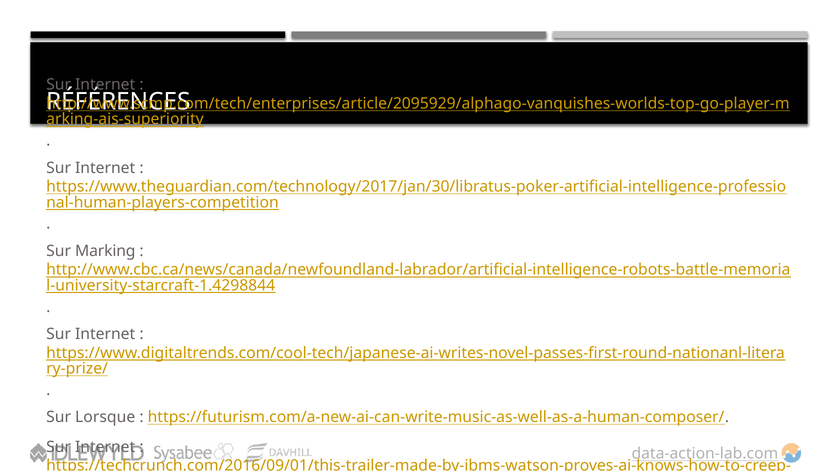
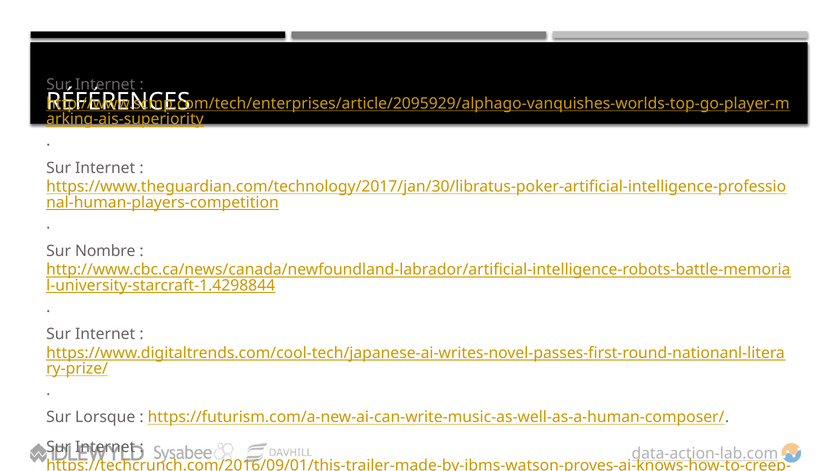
Marking: Marking -> Nombre (105, 251)
